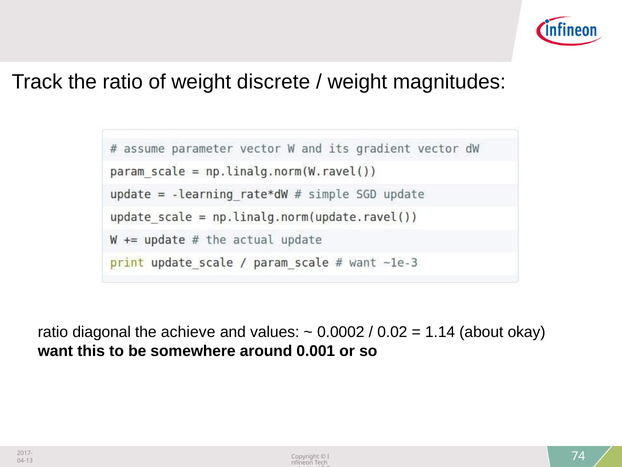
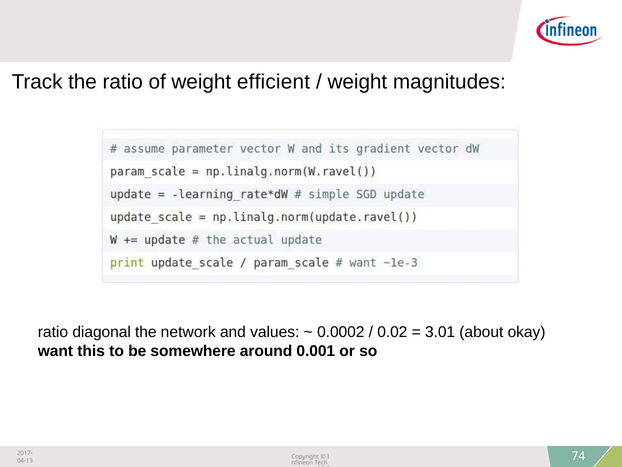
discrete: discrete -> efficient (273, 82)
achieve: achieve -> network (188, 332)
1.14: 1.14 -> 3.01 (440, 332)
